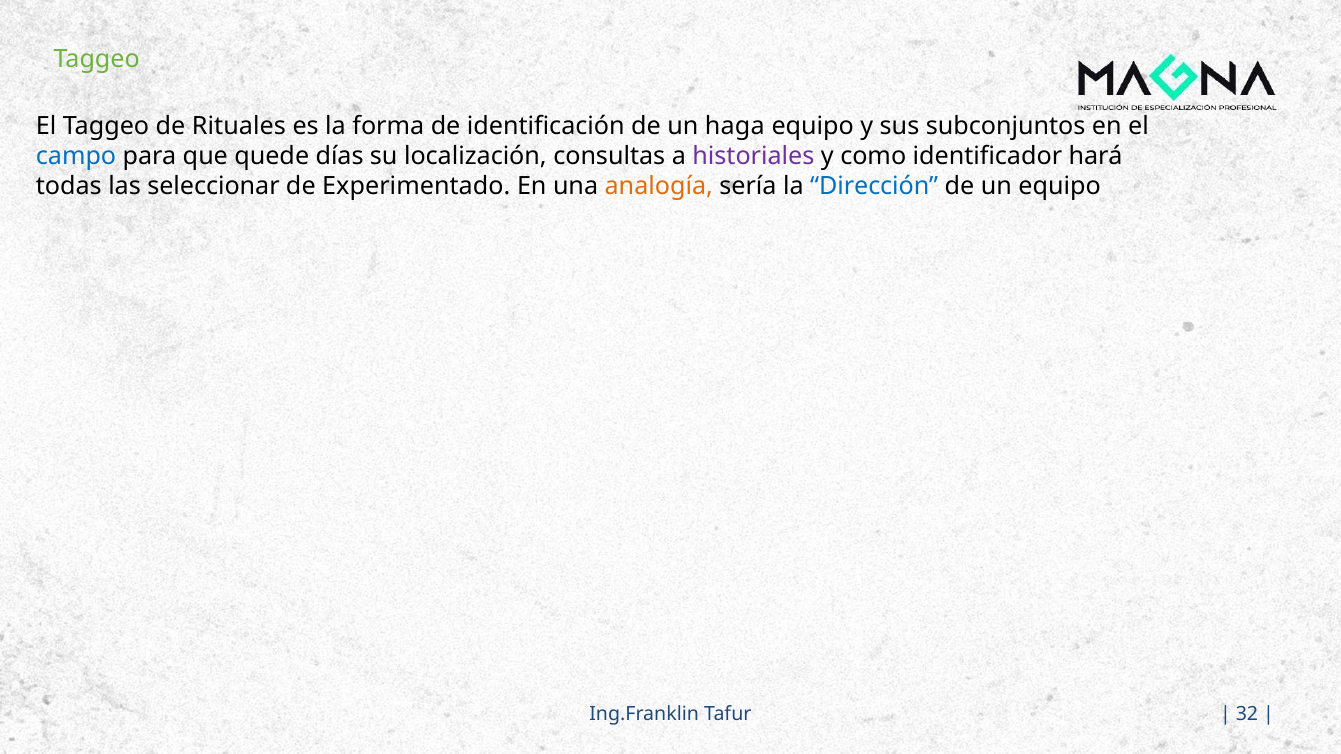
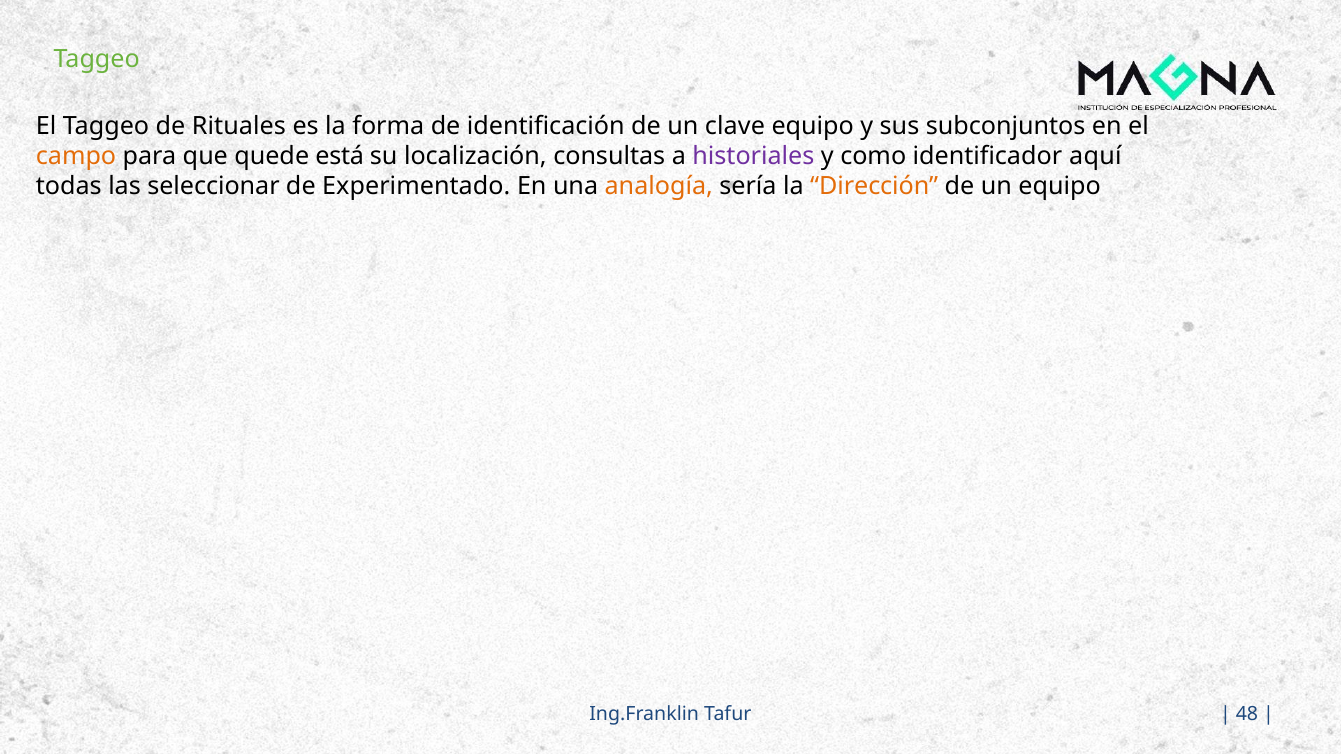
haga: haga -> clave (735, 126)
campo colour: blue -> orange (76, 157)
días: días -> está (340, 157)
hará: hará -> aquí (1095, 157)
Dirección colour: blue -> orange (874, 187)
32: 32 -> 48 (1247, 715)
